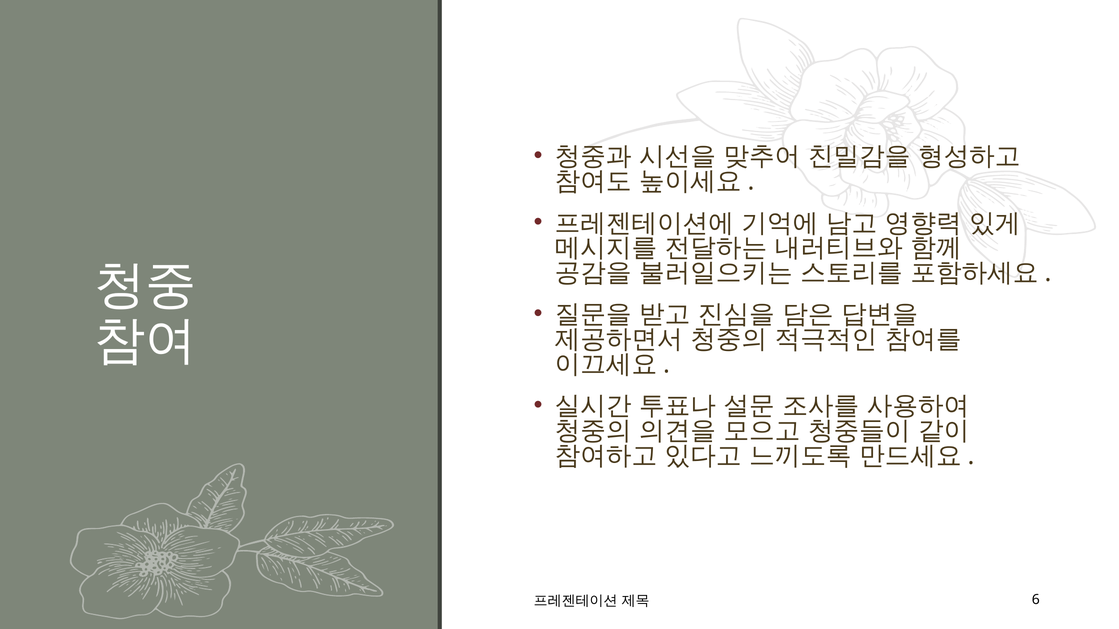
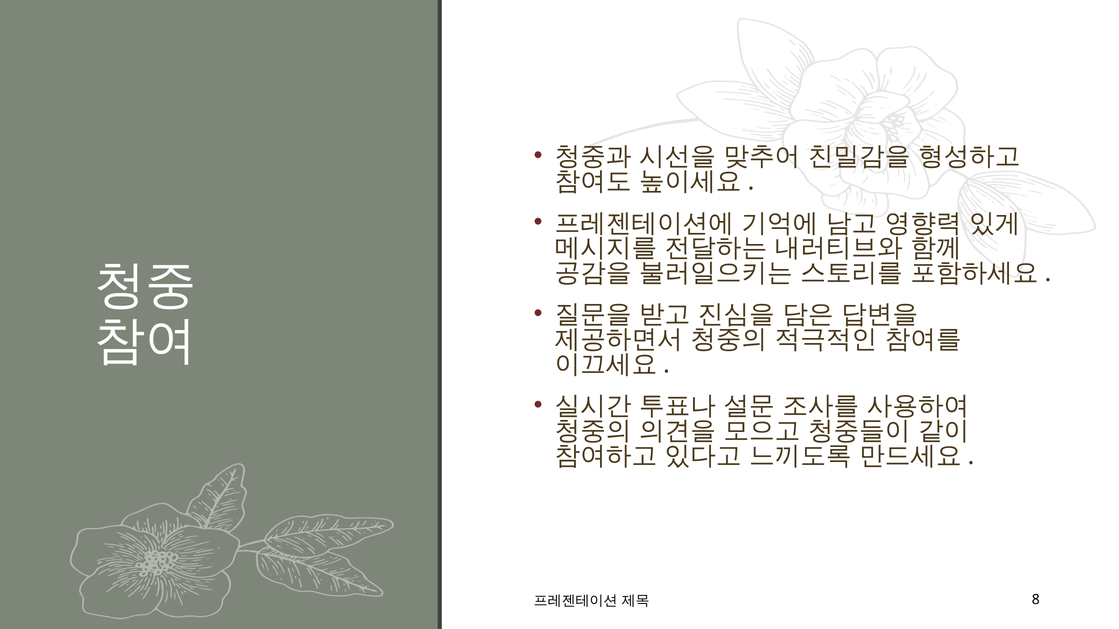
6: 6 -> 8 (1036, 600)
